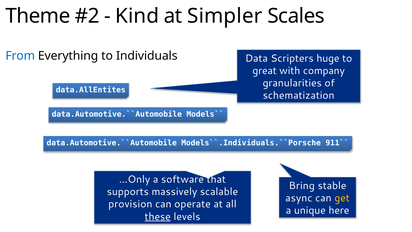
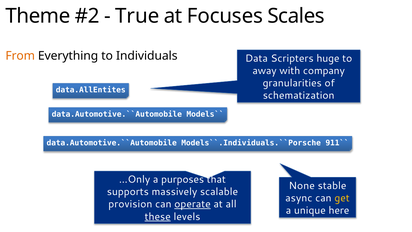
Kind: Kind -> True (137, 16)
Simpler: Simpler -> Focuses (225, 16)
From colour: blue -> orange (20, 56)
great: great -> away (265, 71)
software: software -> purposes (183, 179)
Bring: Bring -> None (302, 185)
operate underline: none -> present (193, 204)
